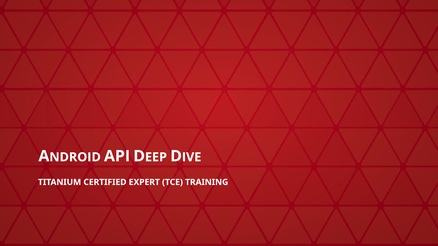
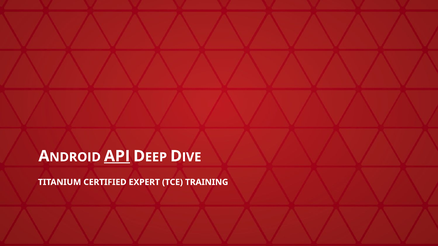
API underline: none -> present (117, 156)
